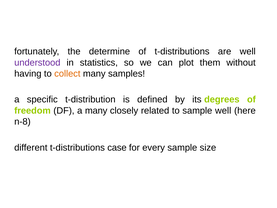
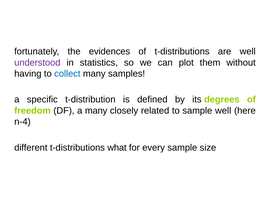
determine: determine -> evidences (110, 51)
collect colour: orange -> blue (67, 74)
n-8: n-8 -> n-4 (22, 122)
case: case -> what (117, 147)
